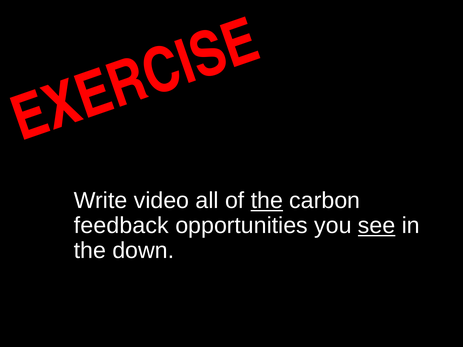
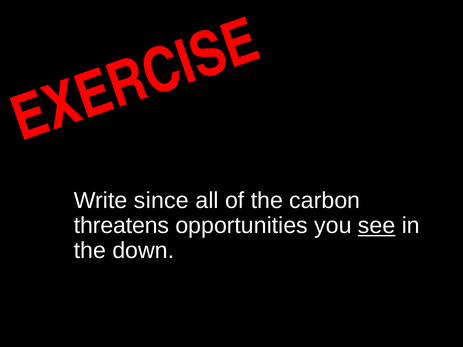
video: video -> since (161, 201)
the underline: present -> none (267, 201)
feedback: feedback -> threatens (122, 226)
